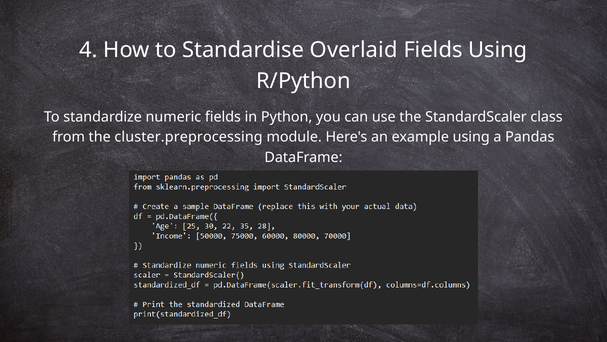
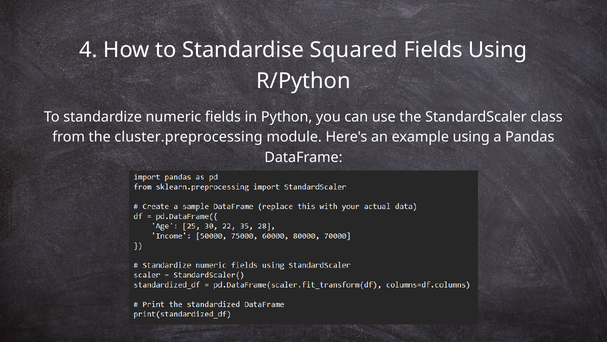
Overlaid: Overlaid -> Squared (354, 50)
